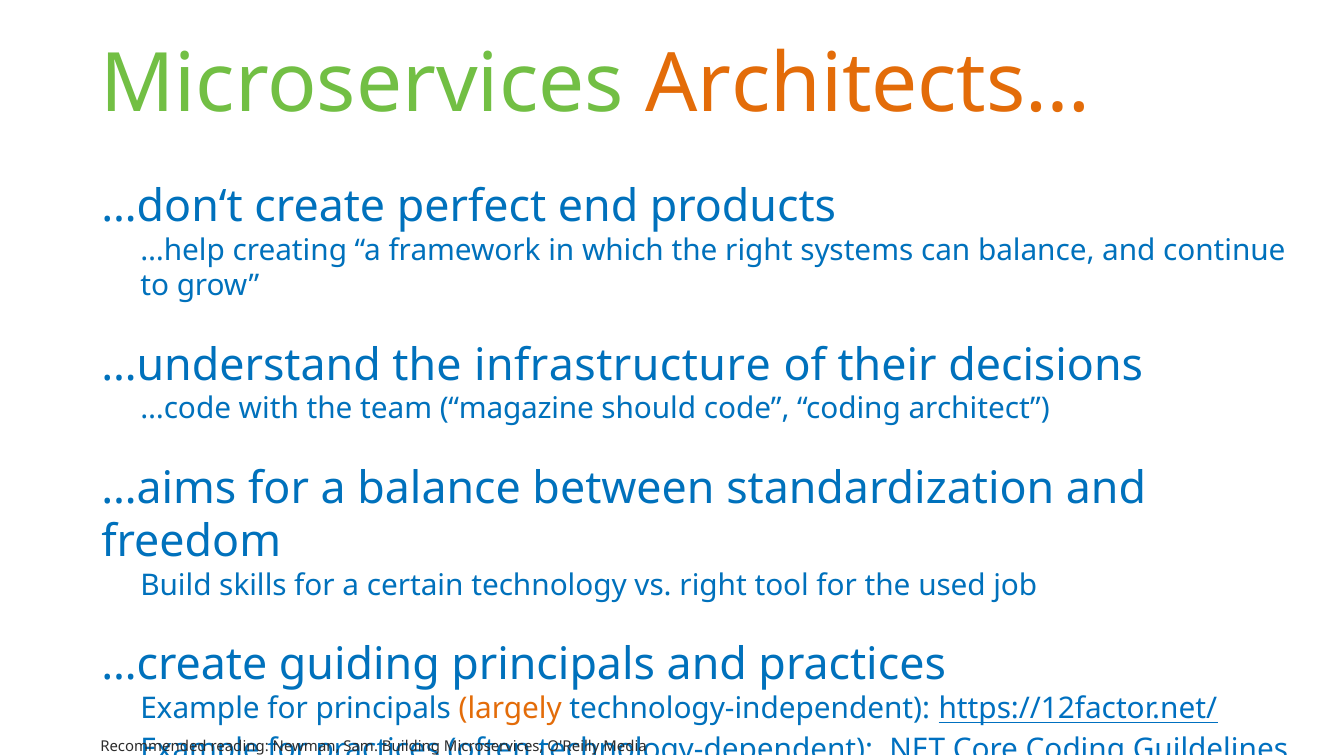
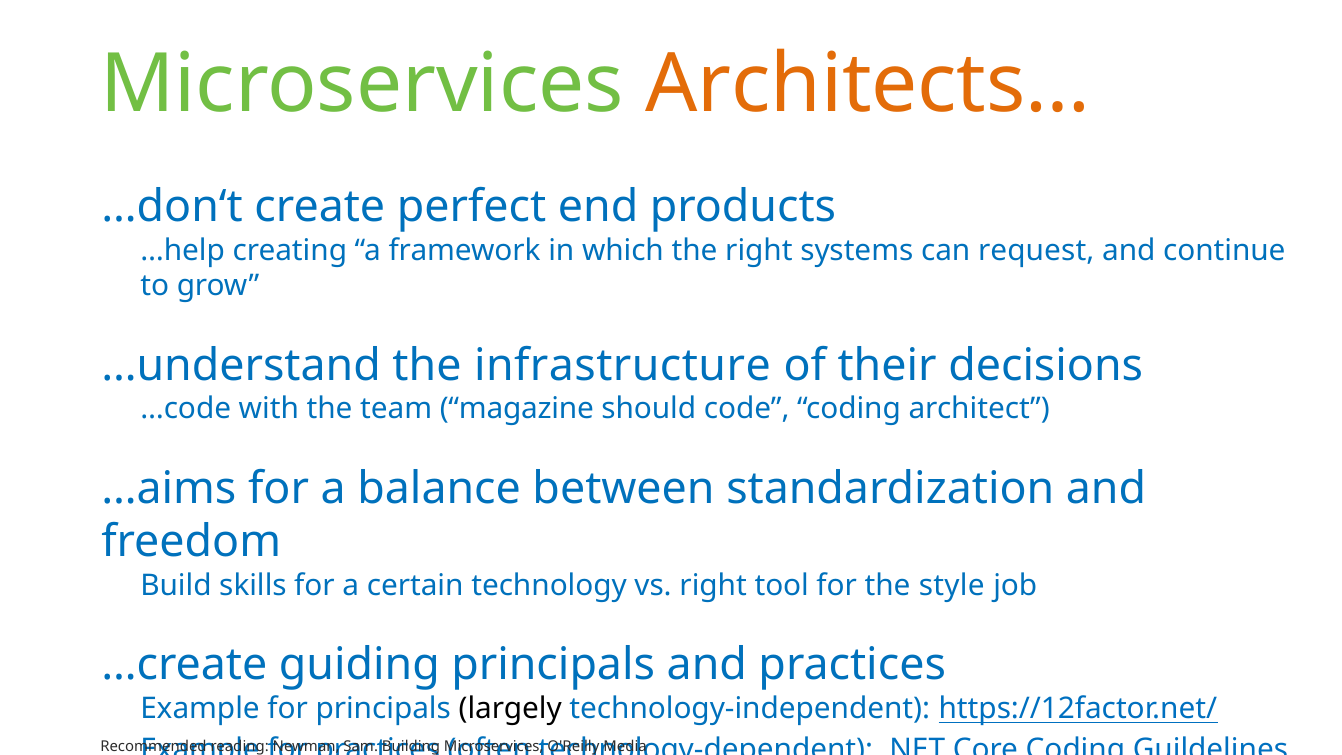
can balance: balance -> request (1036, 250)
used: used -> style (952, 586)
largely colour: orange -> black (510, 709)
